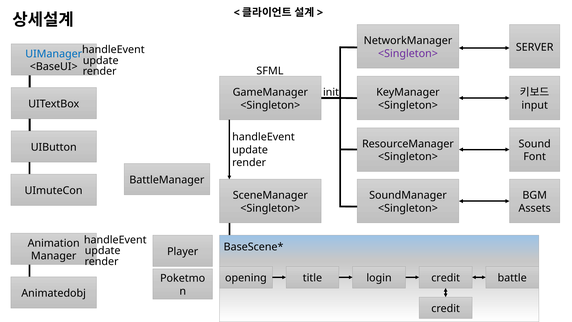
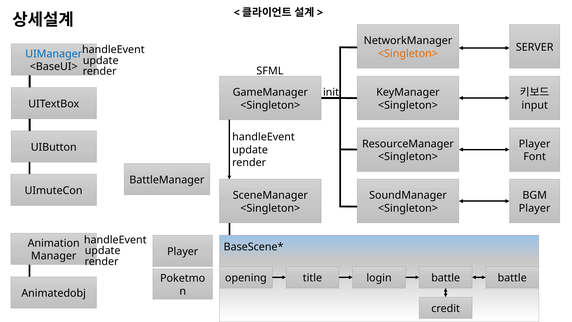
<Singleton> colour: purple -> orange (408, 54)
Sound: Sound -> Player (535, 144)
Assets: Assets -> Player (535, 208)
login credit: credit -> battle (446, 278)
